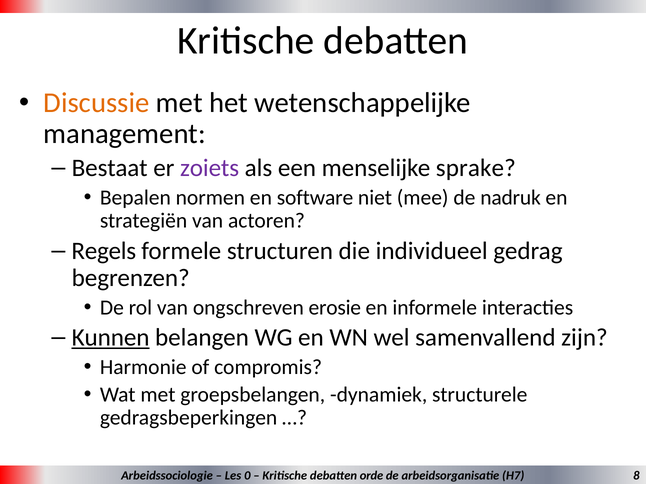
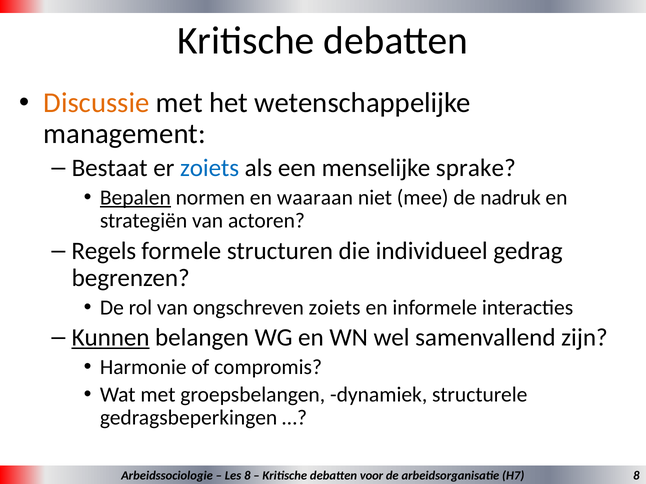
zoiets colour: purple -> blue (210, 168)
Bepalen underline: none -> present (135, 198)
software: software -> waaraan (315, 198)
ongschreven erosie: erosie -> zoiets (335, 308)
Les 0: 0 -> 8 (247, 476)
orde: orde -> voor (372, 476)
